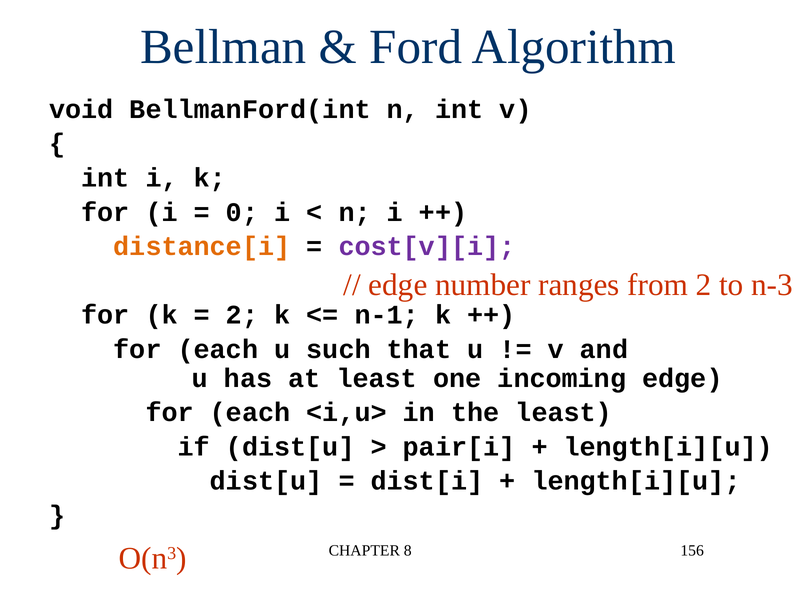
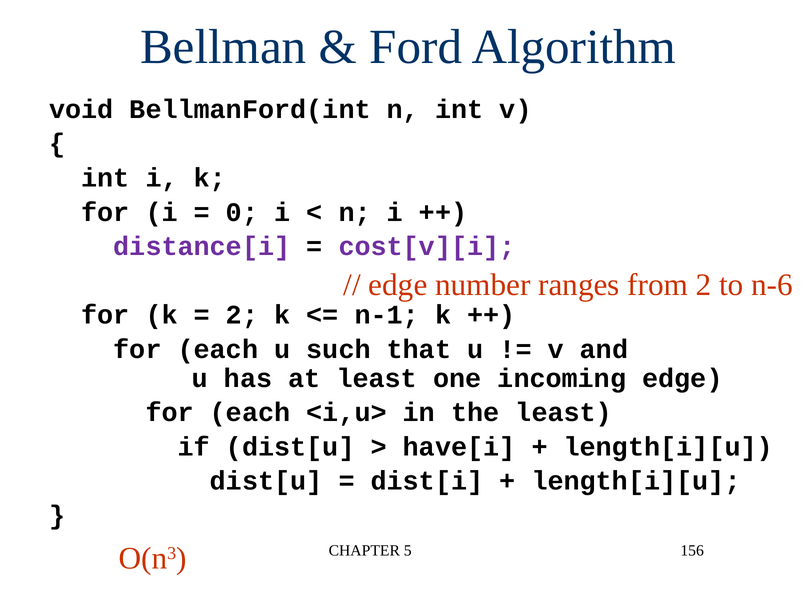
distance[i colour: orange -> purple (202, 246)
n-3: n-3 -> n-6 (772, 285)
pair[i: pair[i -> have[i (459, 447)
8: 8 -> 5 (408, 551)
